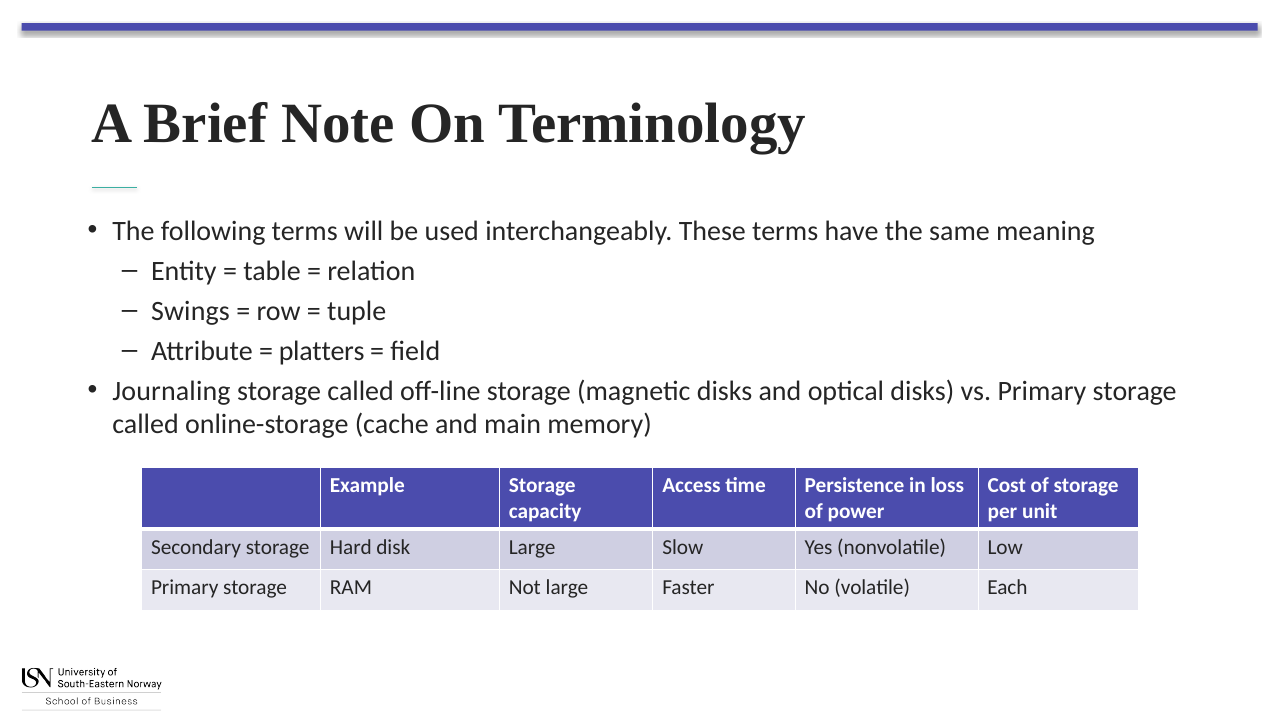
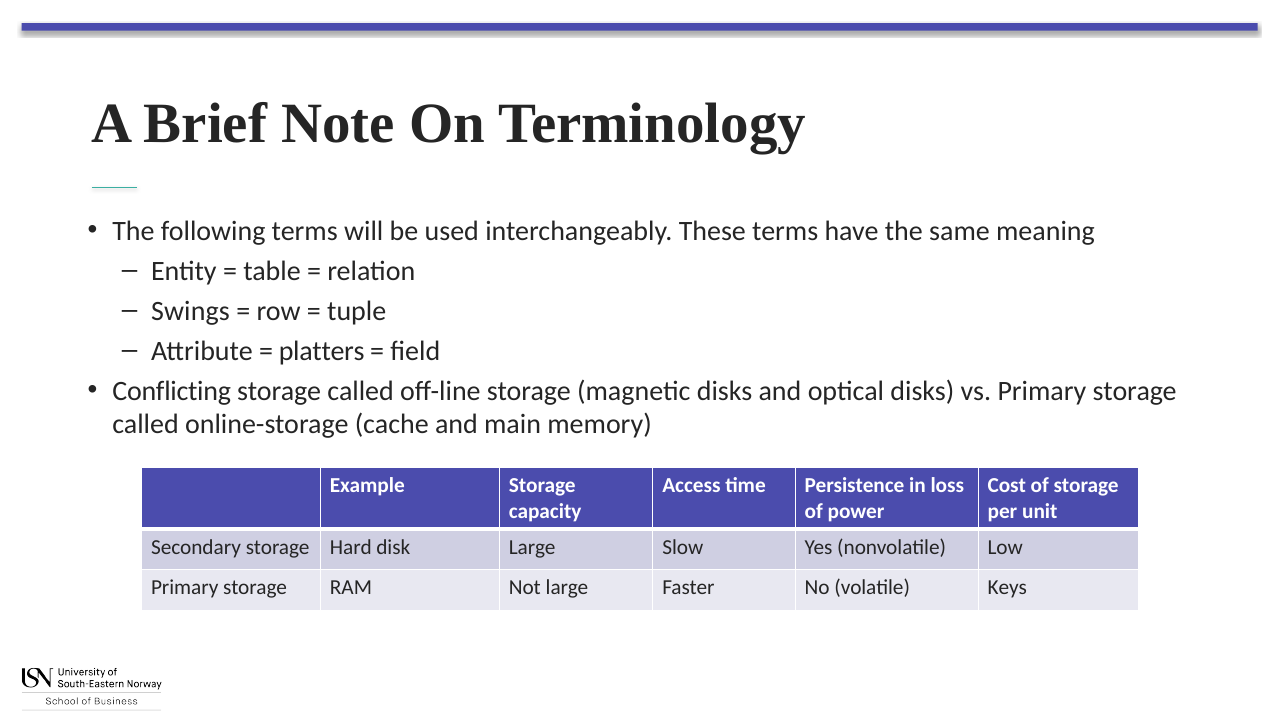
Journaling: Journaling -> Conflicting (172, 391)
Each: Each -> Keys (1007, 588)
